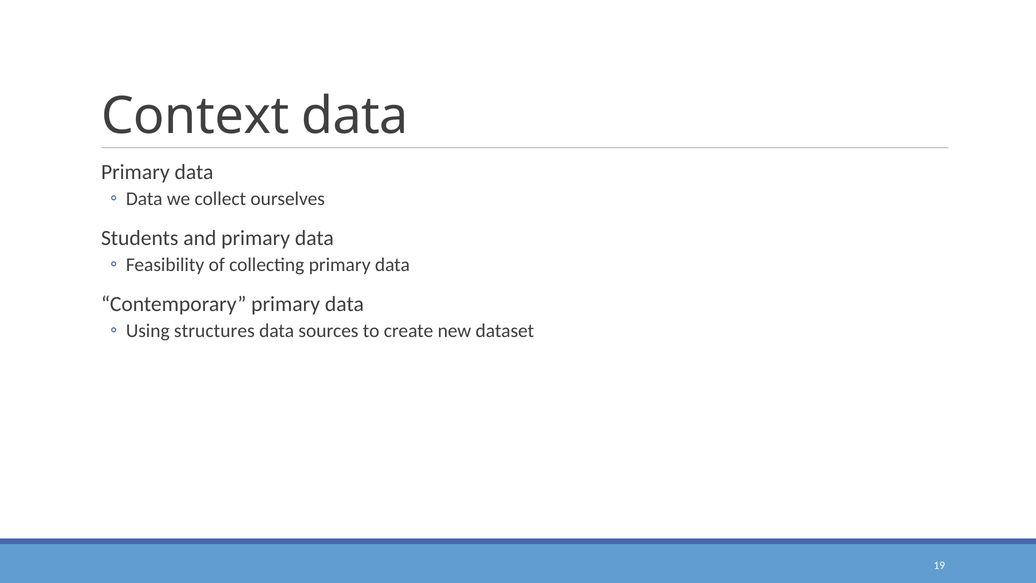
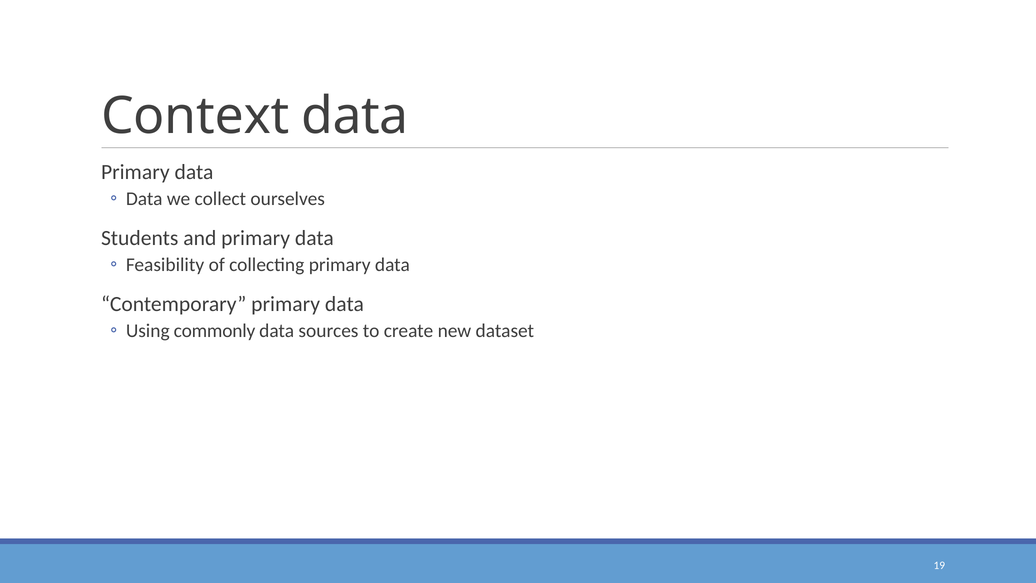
structures: structures -> commonly (215, 331)
